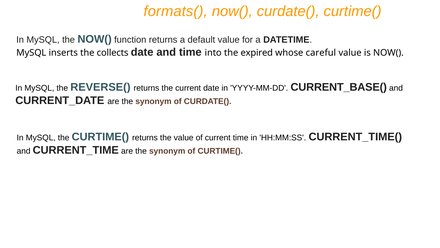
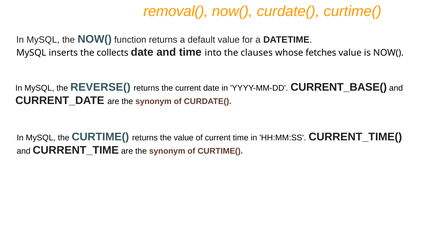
formats(: formats( -> removal( (176, 11)
expired: expired -> clauses (257, 53)
careful: careful -> fetches (321, 53)
